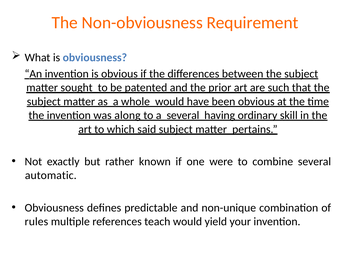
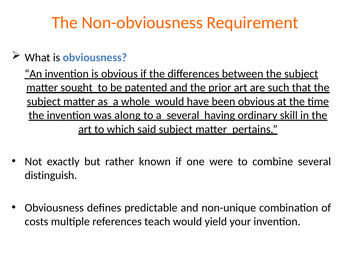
automatic: automatic -> distinguish (51, 176)
rules: rules -> costs (37, 222)
